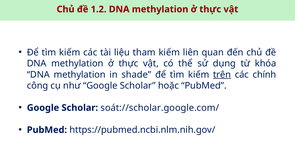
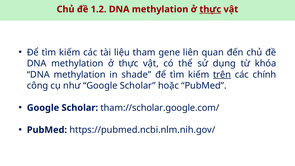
thực underline: none -> present (210, 9)
tham kiếm: kiếm -> gene (169, 52)
soát://scholar.google.com/: soát://scholar.google.com/ -> tham://scholar.google.com/ (160, 108)
